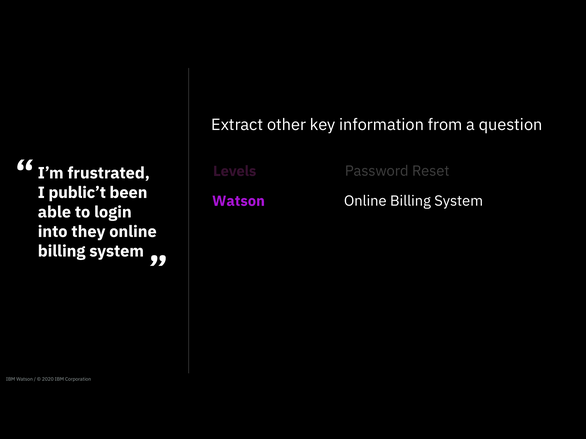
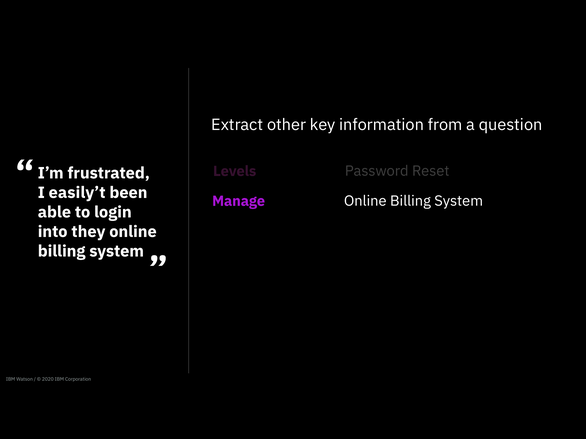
public’t: public’t -> easily’t (77, 193)
Watson: Watson -> Manage (239, 201)
